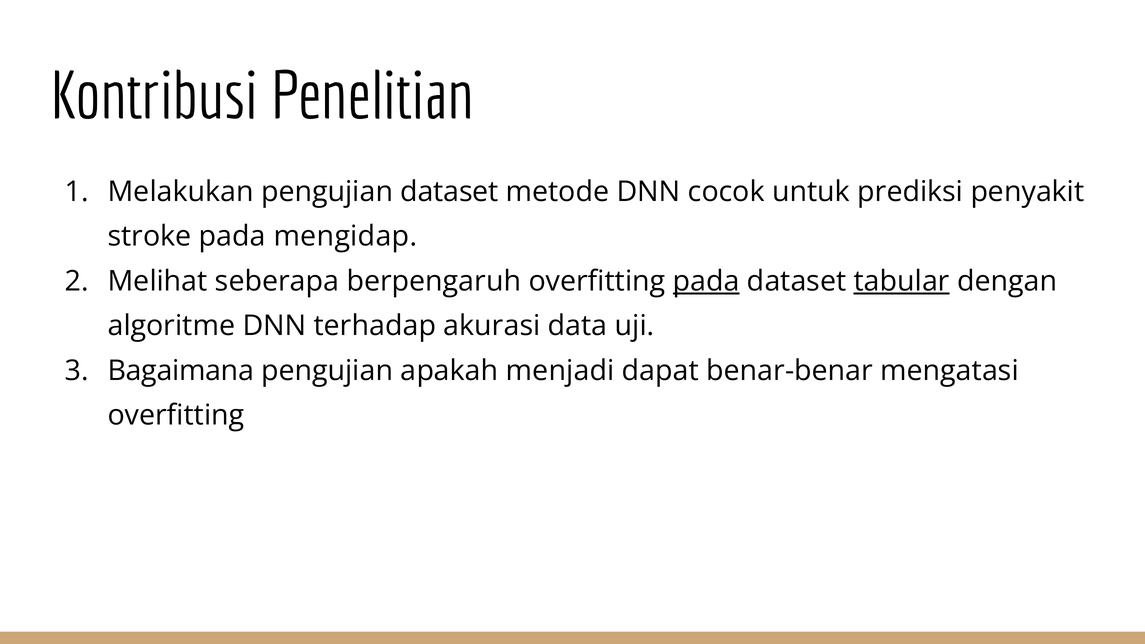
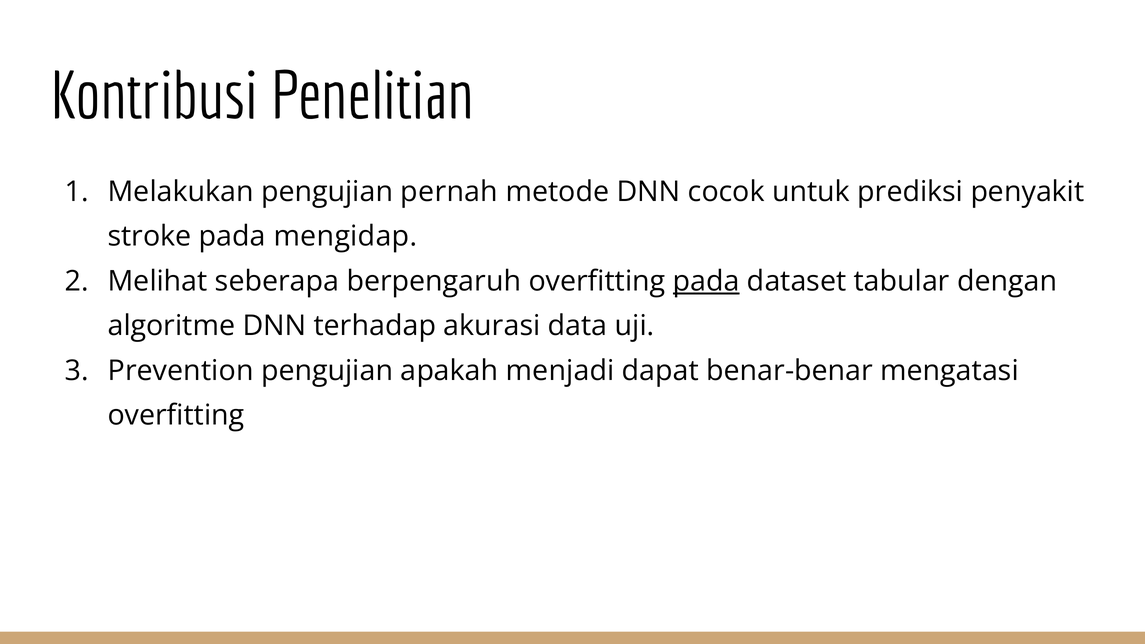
pengujian dataset: dataset -> pernah (449, 192)
tabular underline: present -> none (902, 281)
Bagaimana: Bagaimana -> Prevention (181, 371)
